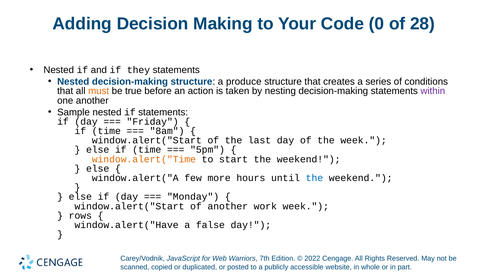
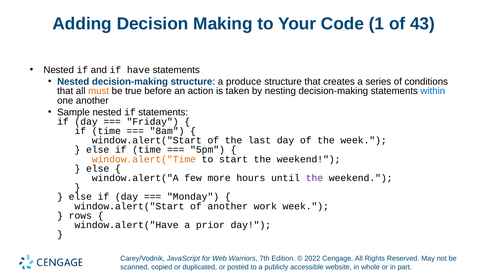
0: 0 -> 1 (377, 24)
28: 28 -> 43 (422, 24)
they: they -> have (138, 70)
within colour: purple -> blue (433, 91)
the colour: blue -> purple (314, 178)
false: false -> prior (210, 225)
